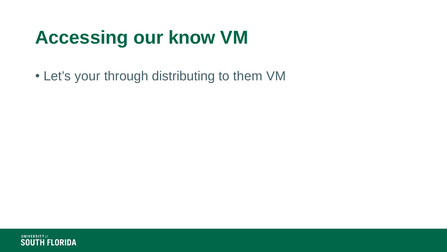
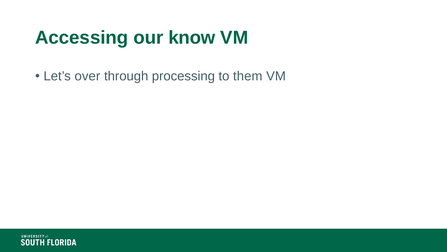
your: your -> over (87, 76)
distributing: distributing -> processing (183, 76)
